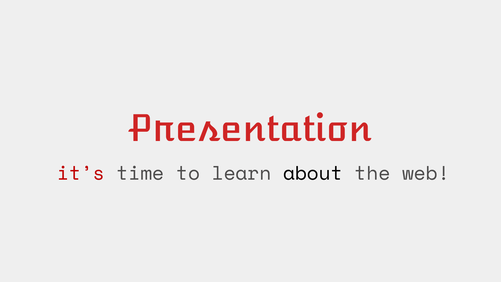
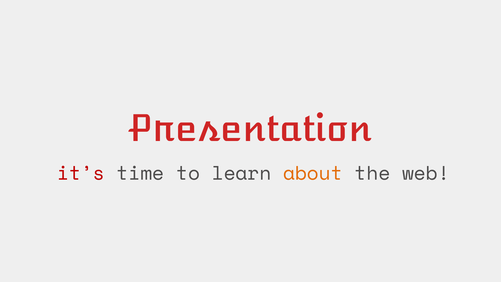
about colour: black -> orange (313, 173)
